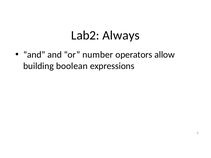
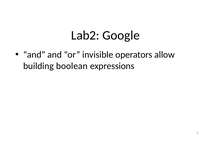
Always: Always -> Google (121, 35)
number: number -> invisible (98, 55)
